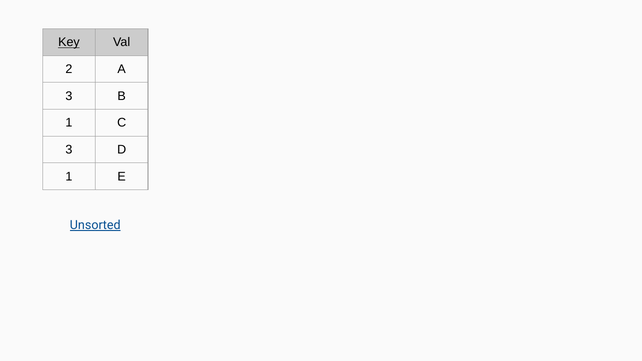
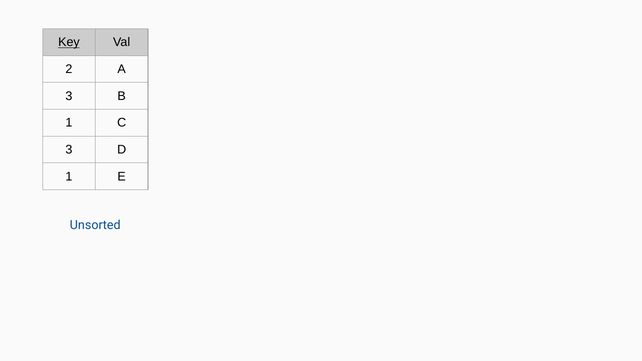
Unsorted underline: present -> none (95, 225)
